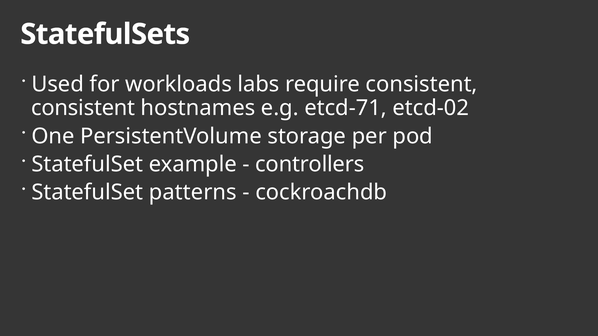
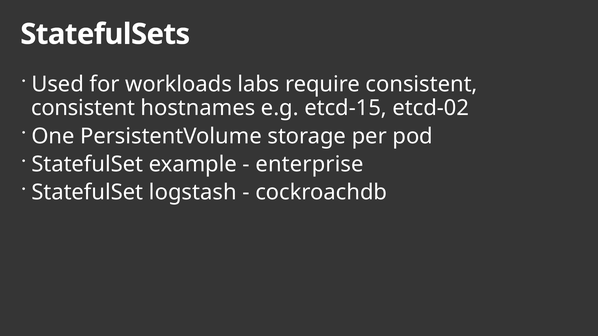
etcd-71: etcd-71 -> etcd-15 (346, 108)
controllers: controllers -> enterprise (310, 164)
patterns: patterns -> logstash (193, 193)
